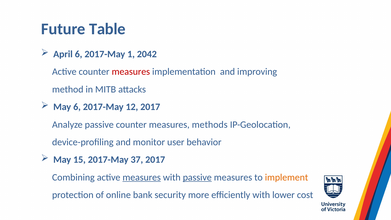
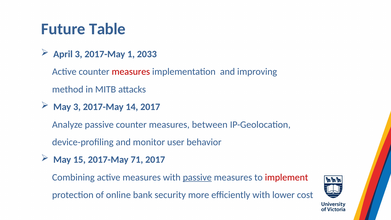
April 6: 6 -> 3 (79, 54)
2042: 2042 -> 2033 (147, 54)
May 6: 6 -> 3 (77, 107)
12: 12 -> 14 (132, 107)
methods: methods -> between (210, 125)
37: 37 -> 71 (137, 160)
measures underline: present -> none (142, 177)
implement colour: orange -> red (287, 177)
